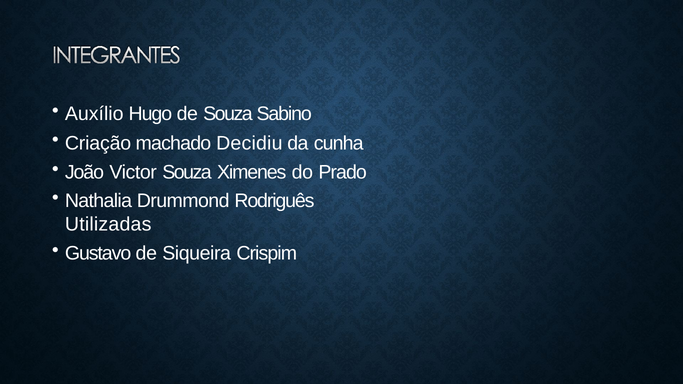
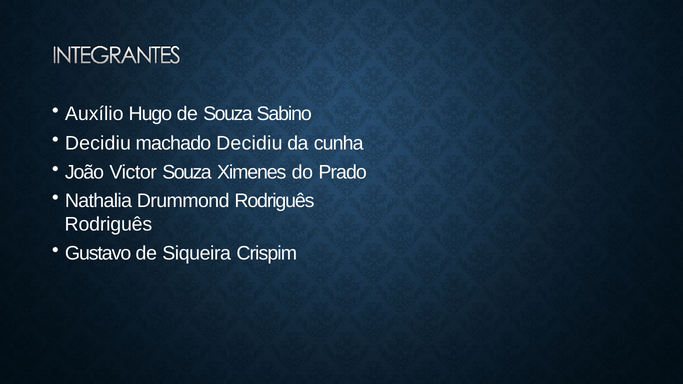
Criação: Criação -> Decidiu (98, 143)
Utilizadas: Utilizadas -> Rodriguês (108, 224)
